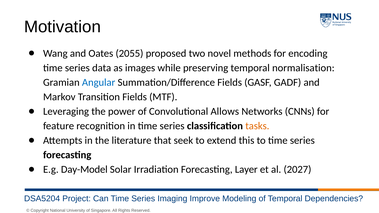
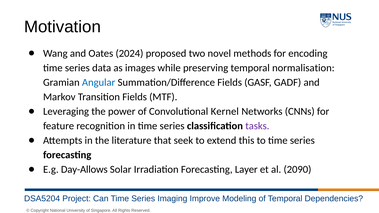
2055: 2055 -> 2024 (129, 53)
Allows: Allows -> Kernel (225, 112)
tasks colour: orange -> purple (257, 126)
Day-Model: Day-Model -> Day-Allows (84, 170)
2027: 2027 -> 2090 (297, 170)
